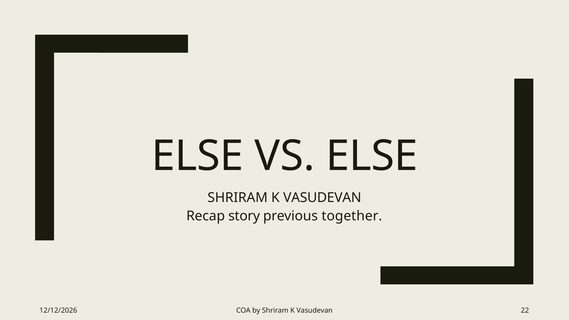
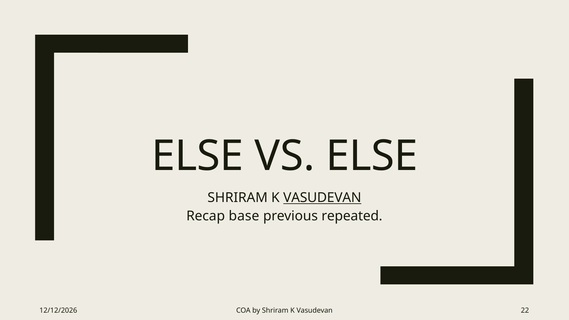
VASUDEVAN underline: none -> present (322, 198)
story: story -> base (244, 216)
together: together -> repeated (352, 216)
